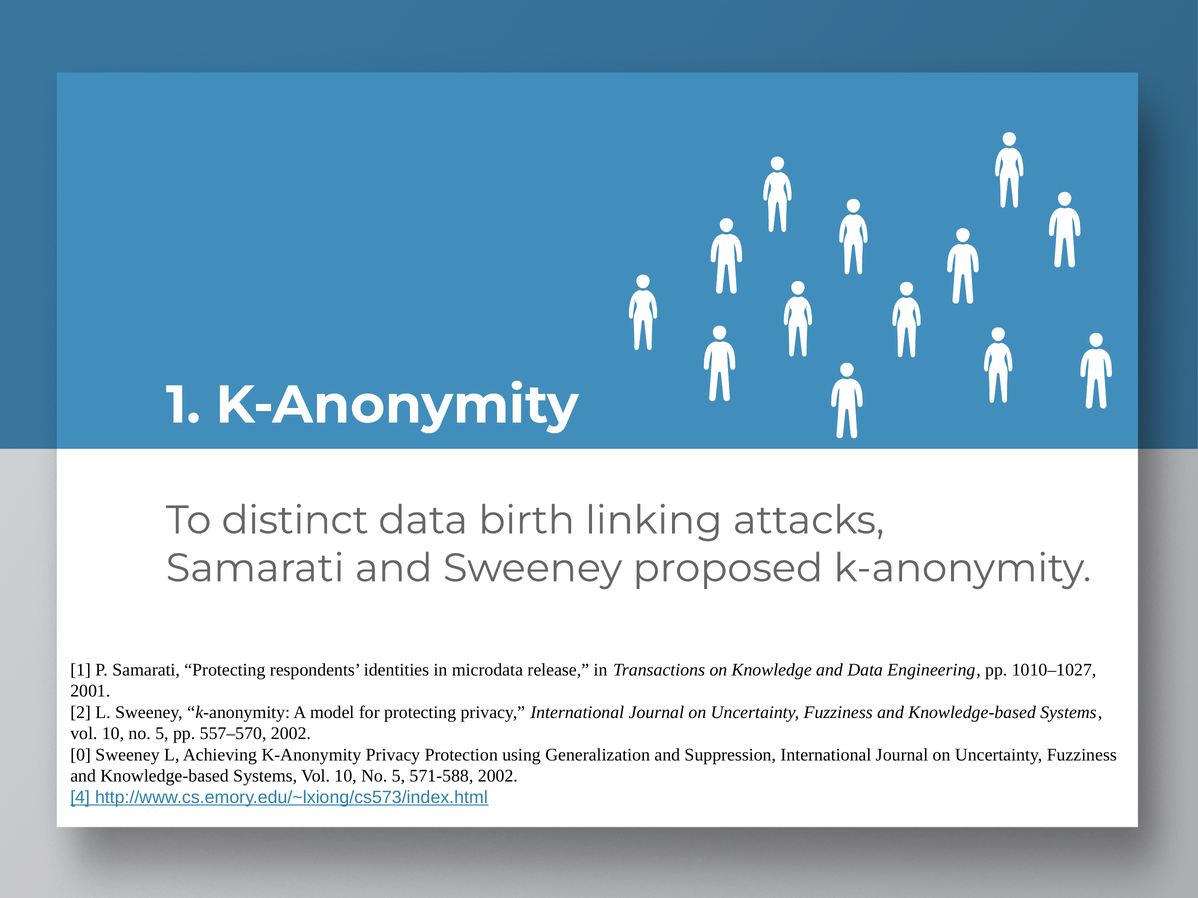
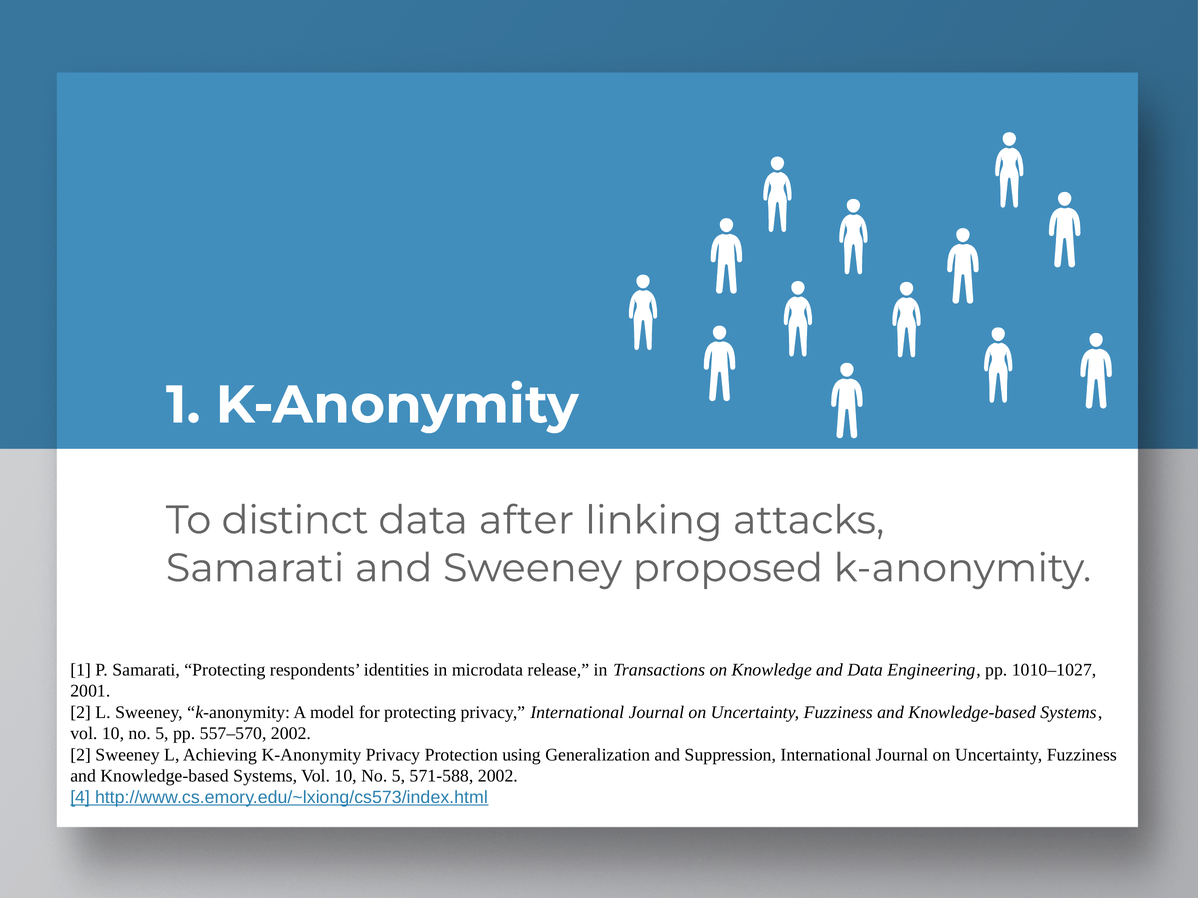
birth: birth -> after (526, 521)
0: 0 -> 2 (81, 755)
